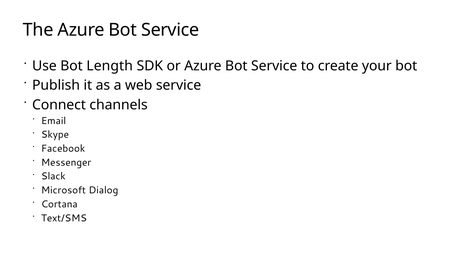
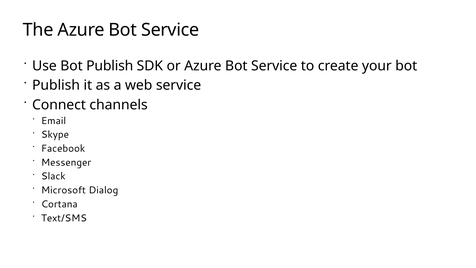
Bot Length: Length -> Publish (110, 66)
